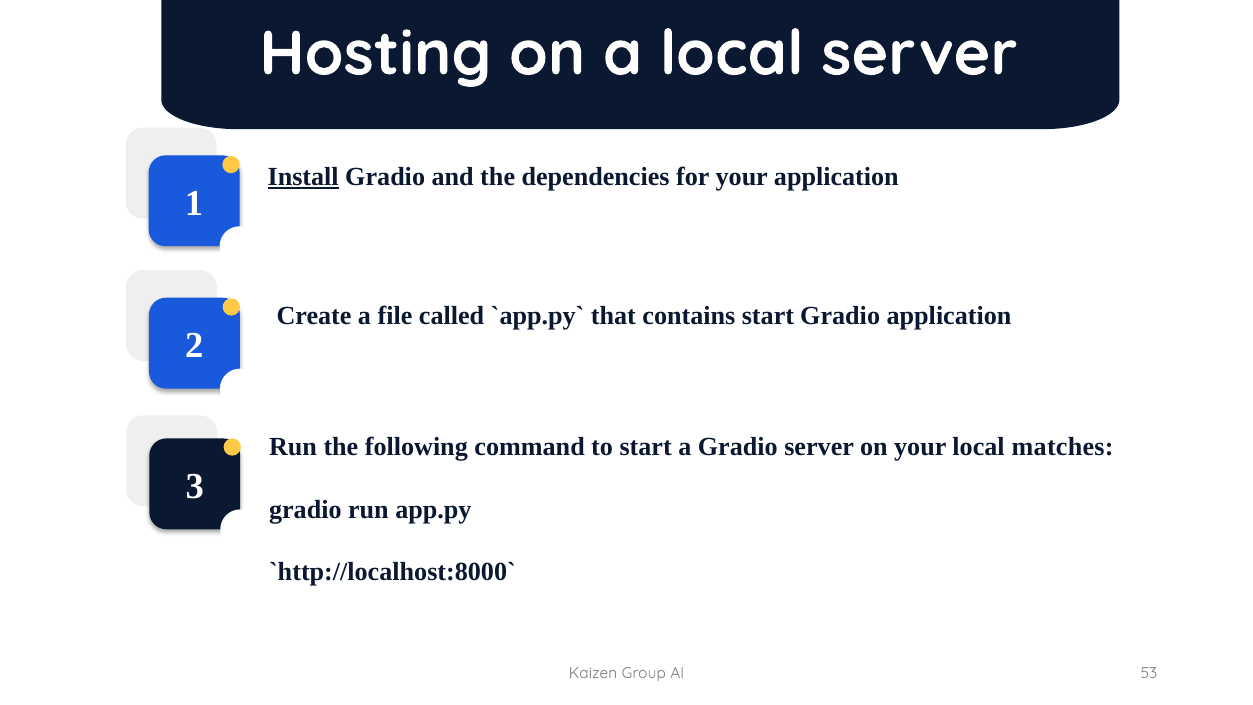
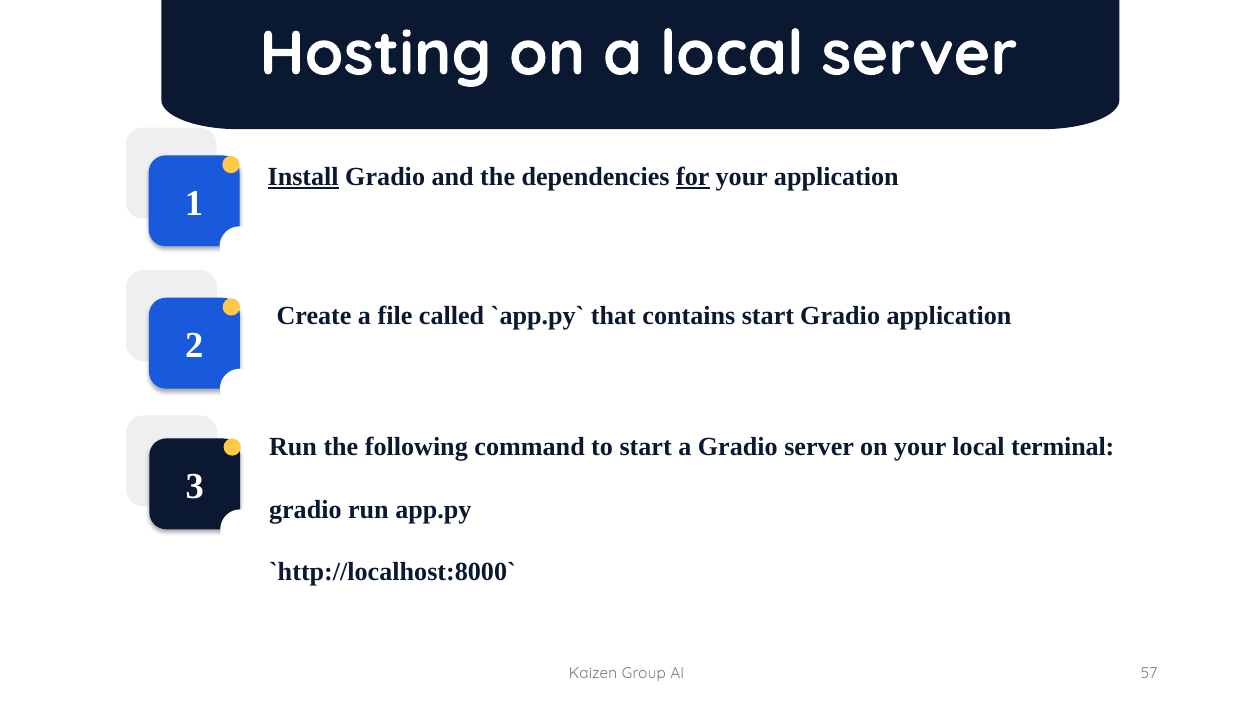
for underline: none -> present (693, 177)
matches: matches -> terminal (1063, 447)
53: 53 -> 57 (1149, 673)
